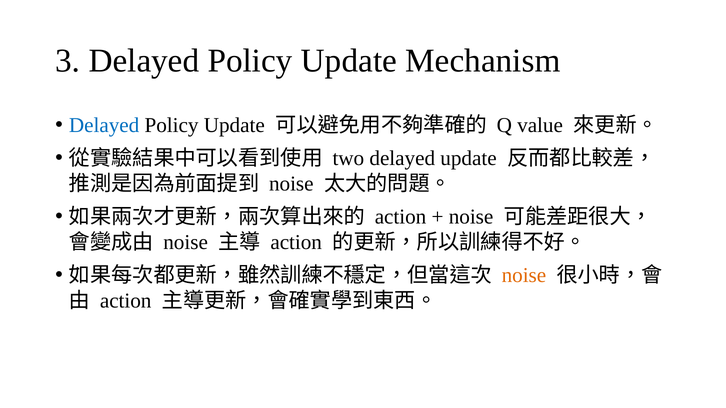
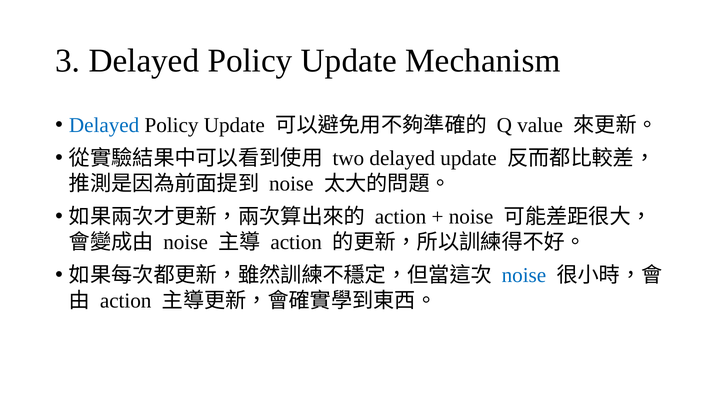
noise colour: orange -> blue (524, 275)
